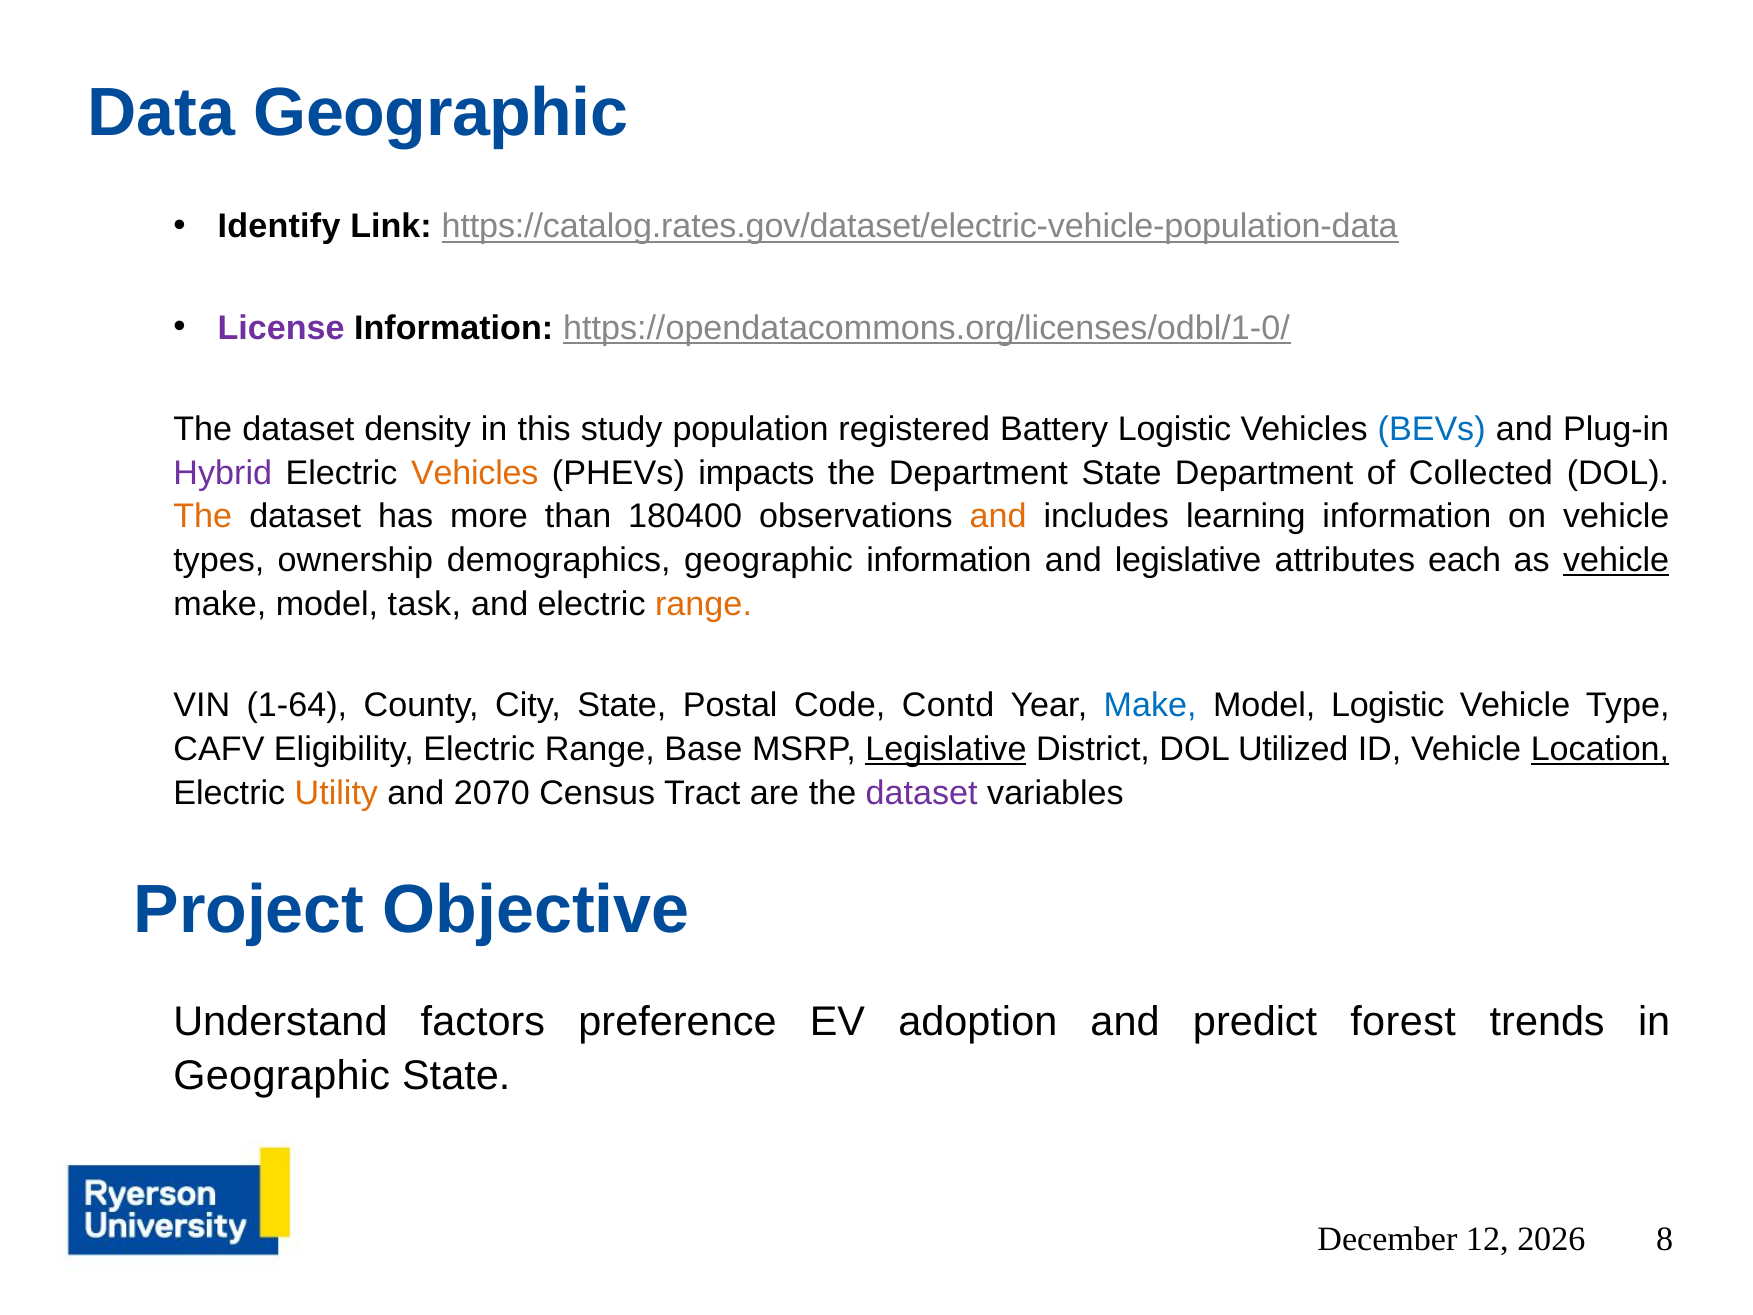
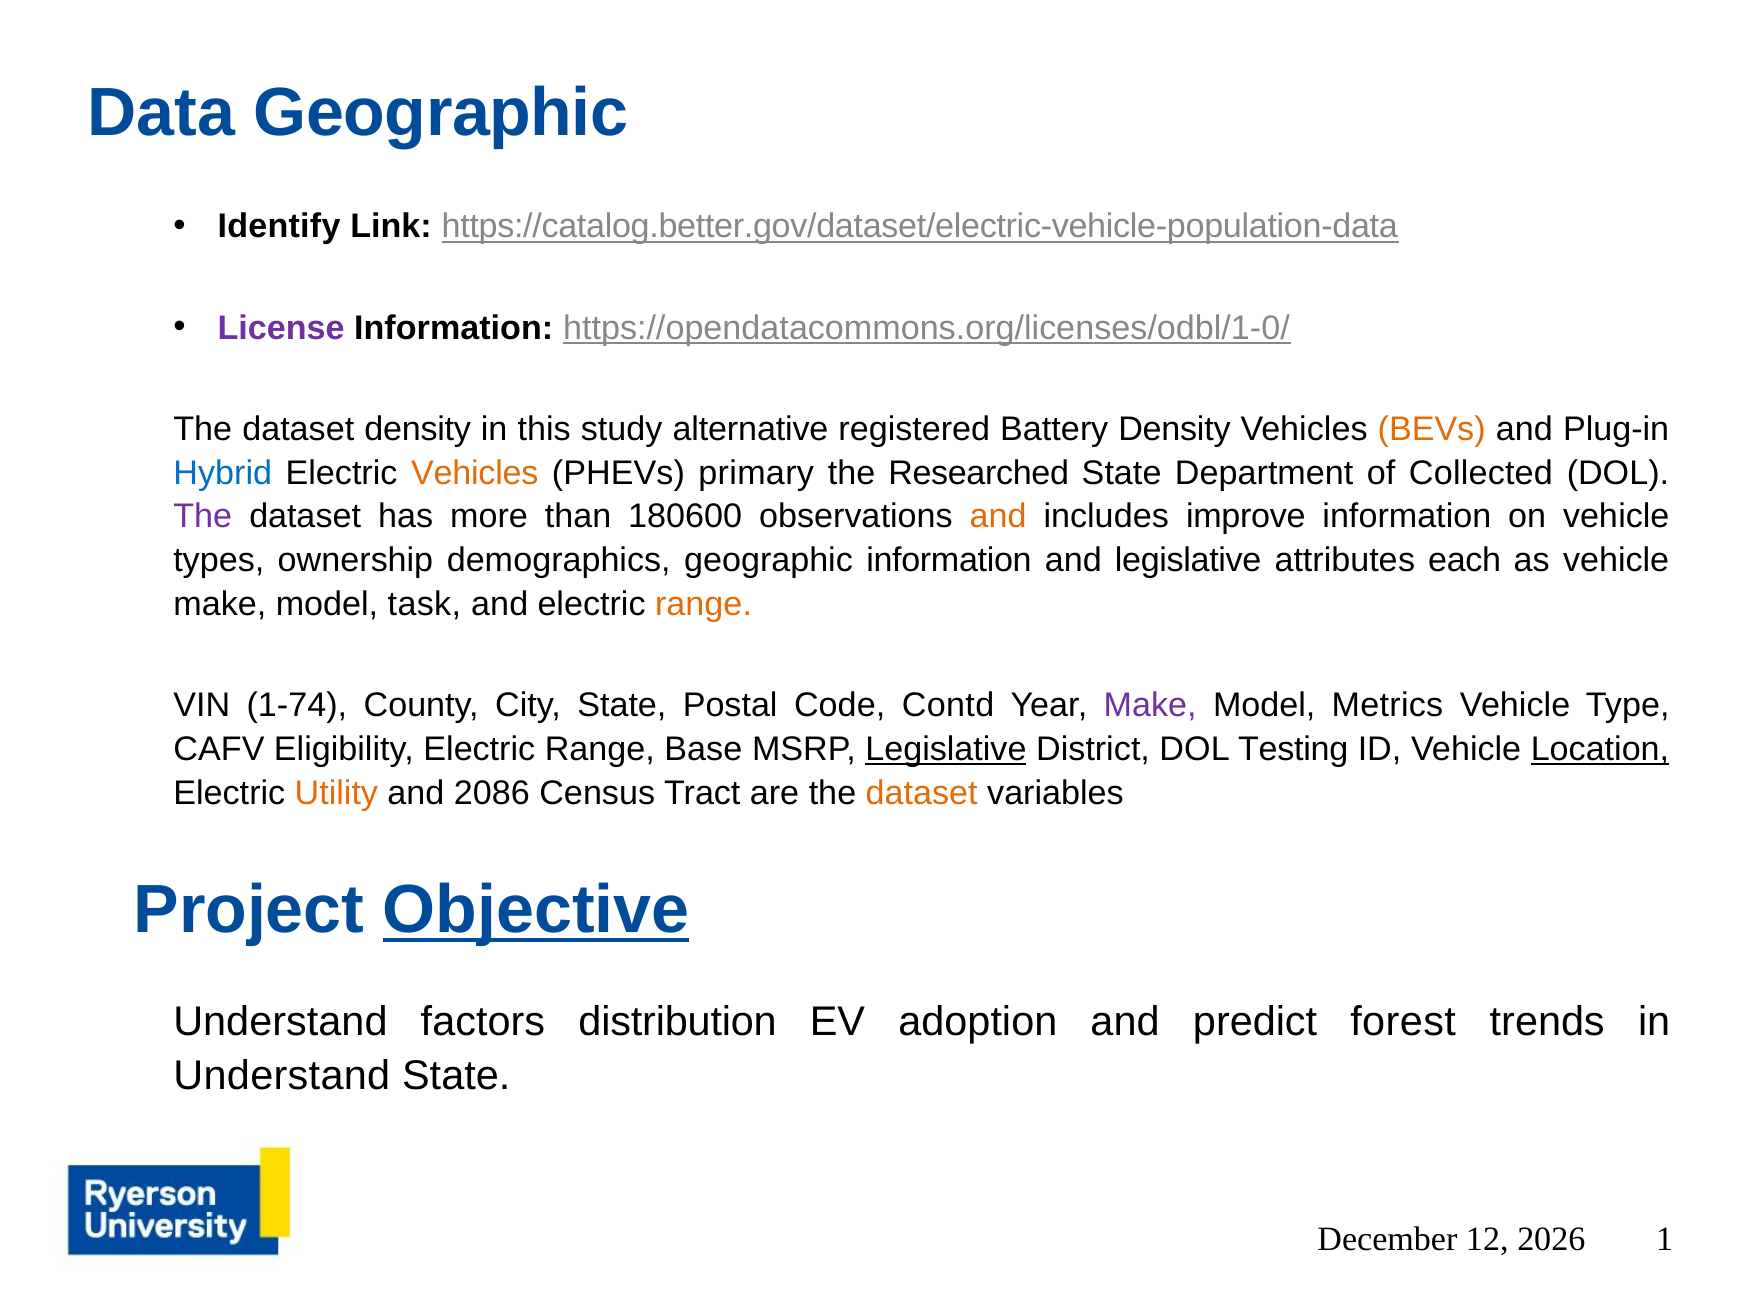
https://catalog.rates.gov/dataset/electric-vehicle-population-data: https://catalog.rates.gov/dataset/electric-vehicle-population-data -> https://catalog.better.gov/dataset/electric-vehicle-population-data (920, 227)
population: population -> alternative (751, 429)
Battery Logistic: Logistic -> Density (1174, 429)
BEVs colour: blue -> orange (1432, 429)
Hybrid colour: purple -> blue (223, 473)
impacts: impacts -> primary (756, 473)
the Department: Department -> Researched (979, 473)
The colour: orange -> purple (203, 517)
180400: 180400 -> 180600 (685, 517)
learning: learning -> improve (1246, 517)
vehicle underline: present -> none (1616, 560)
1-64: 1-64 -> 1-74 (297, 705)
Make colour: blue -> purple (1150, 705)
Model Logistic: Logistic -> Metrics (1388, 705)
Utilized: Utilized -> Testing (1293, 749)
2070: 2070 -> 2086 (492, 793)
dataset colour: purple -> orange (922, 793)
Objective underline: none -> present (536, 910)
preference: preference -> distribution (678, 1022)
Geographic: Geographic -> Understand (282, 1075)
8: 8 -> 1 (1665, 1239)
